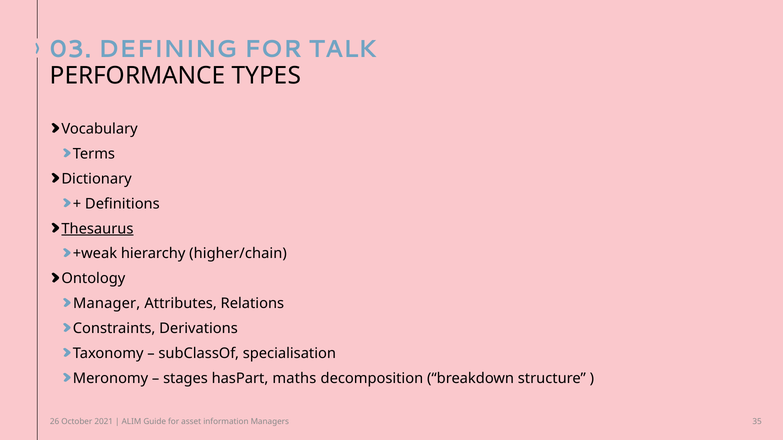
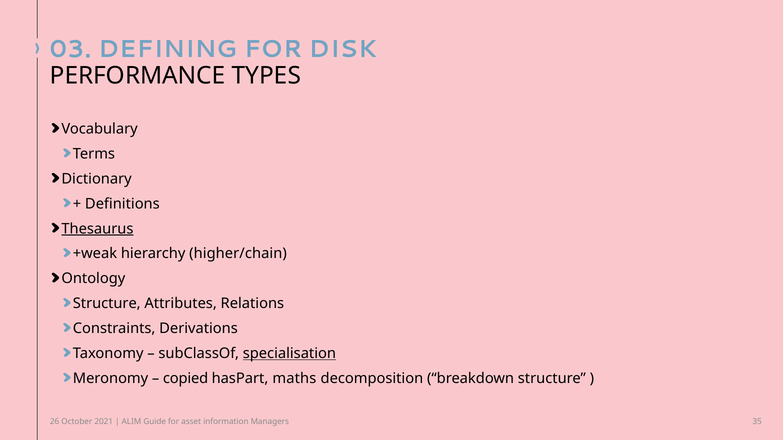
TALK: TALK -> DISK (343, 49)
Manager: Manager -> Structure (107, 304)
specialisation underline: none -> present (289, 354)
stages: stages -> copied (186, 379)
